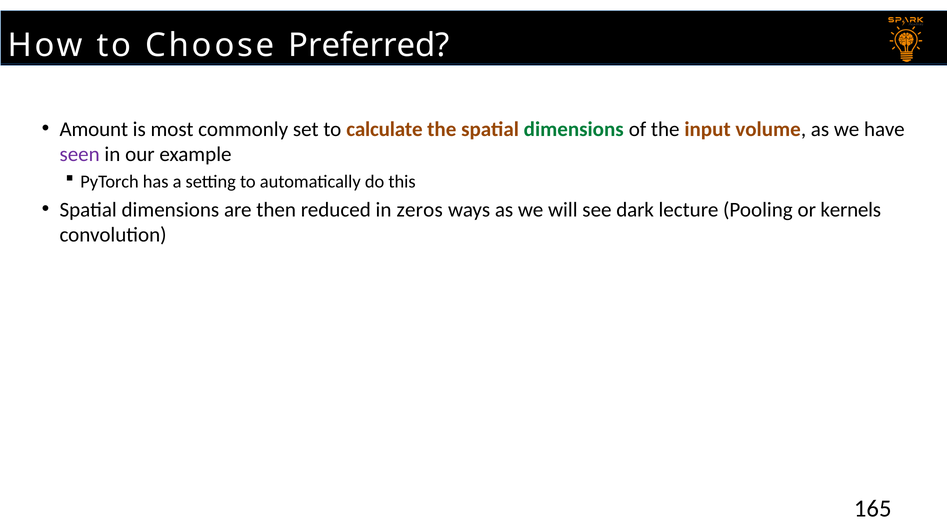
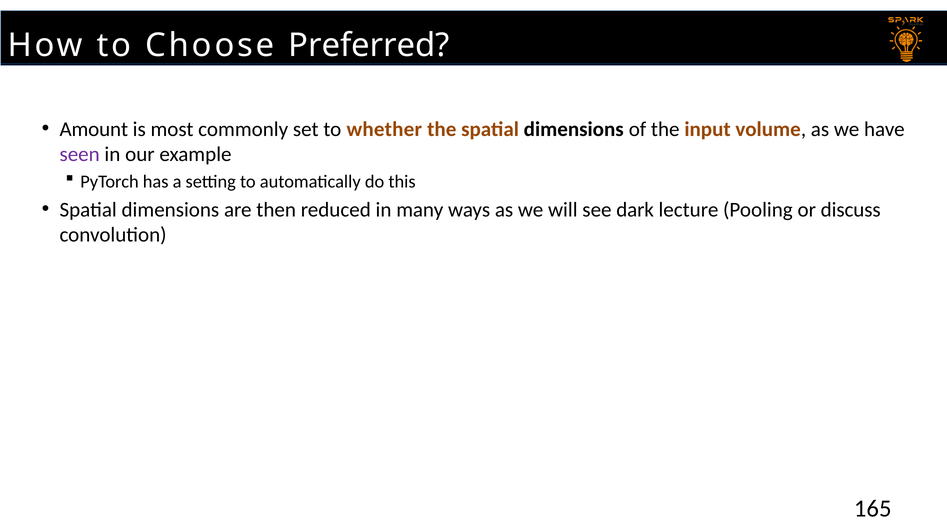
calculate: calculate -> whether (384, 129)
dimensions colour: green -> black (574, 129)
zeros: zeros -> many (420, 210)
kernels: kernels -> discuss (851, 210)
